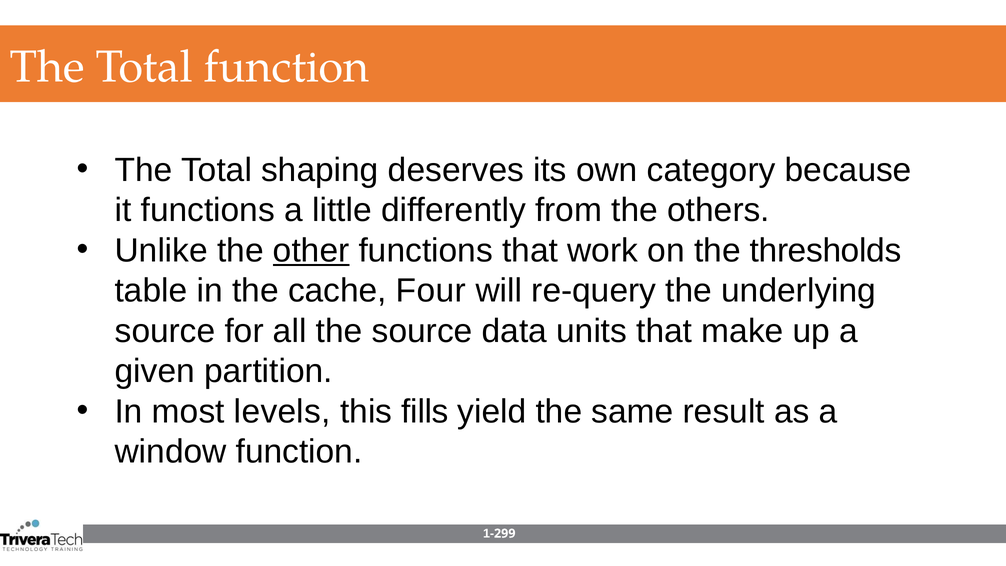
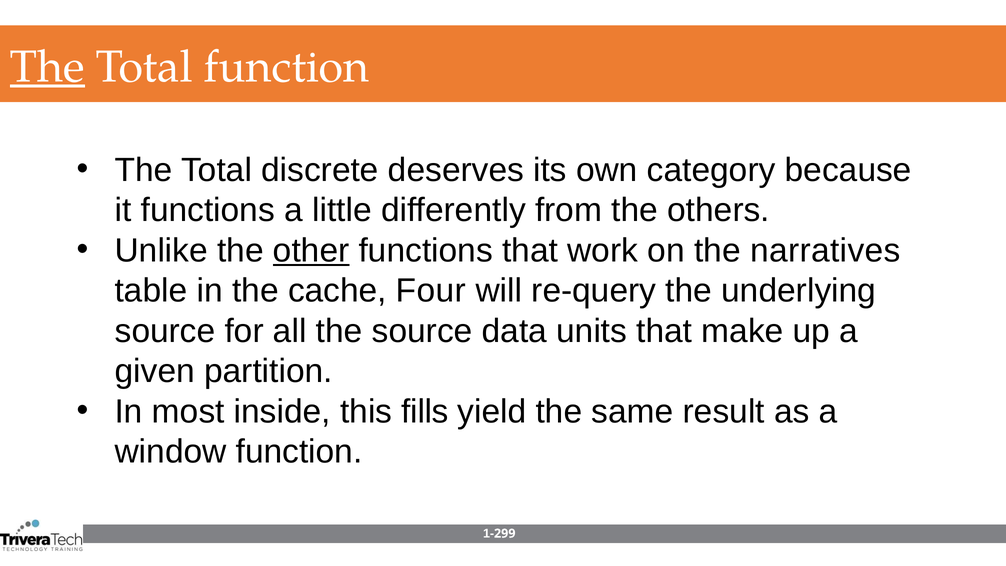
The underline: none -> present (47, 67)
shaping: shaping -> discrete (320, 170)
thresholds: thresholds -> narratives (825, 250)
levels: levels -> inside (282, 411)
